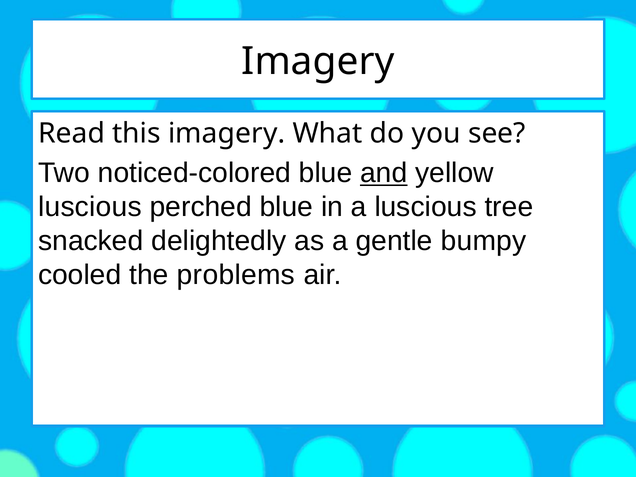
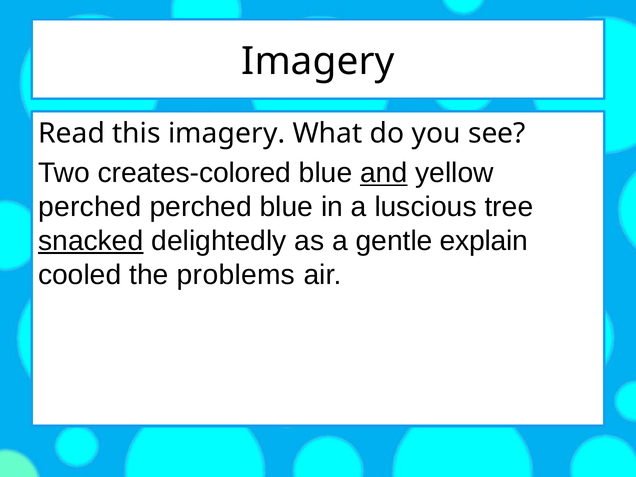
noticed-colored: noticed-colored -> creates-colored (194, 173)
luscious: luscious -> perched (90, 207)
snacked underline: none -> present (91, 241)
bumpy: bumpy -> explain (484, 241)
